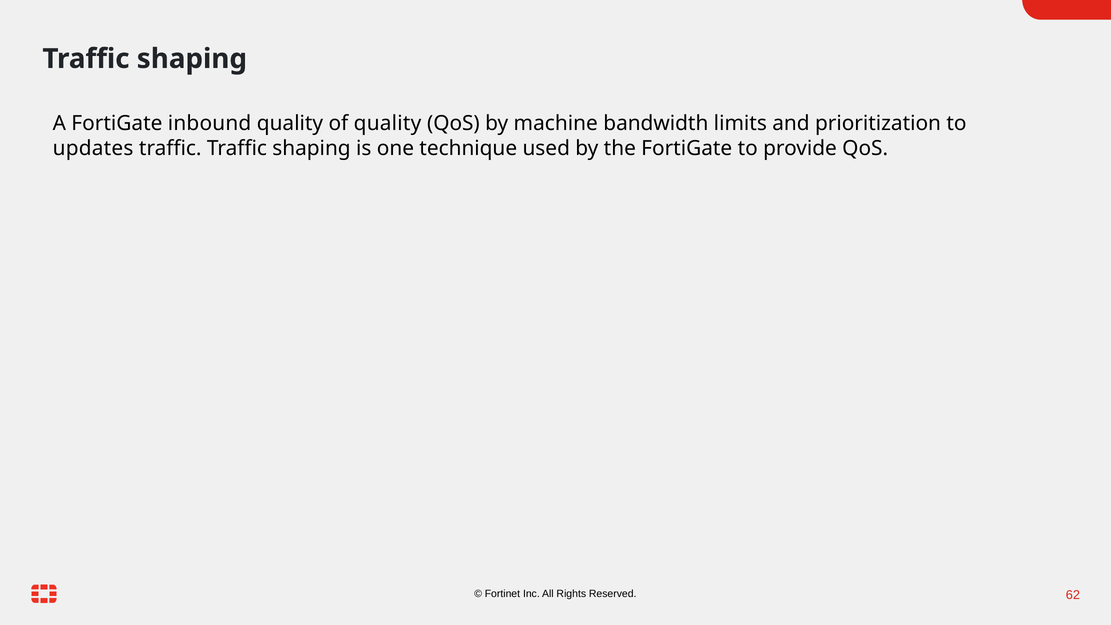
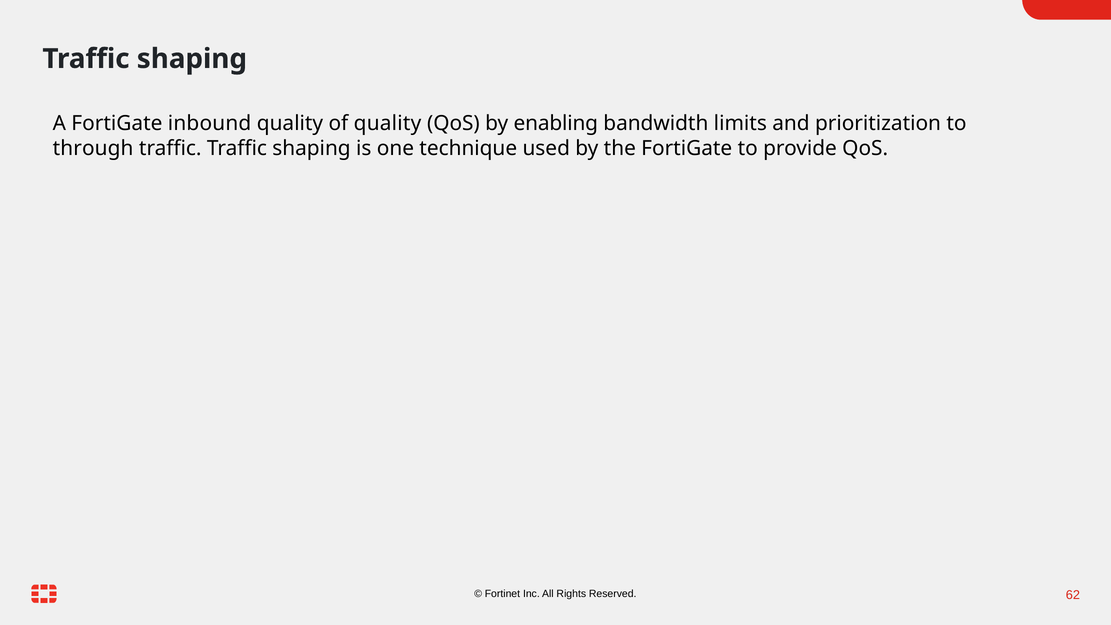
machine: machine -> enabling (556, 124)
updates: updates -> through (93, 149)
